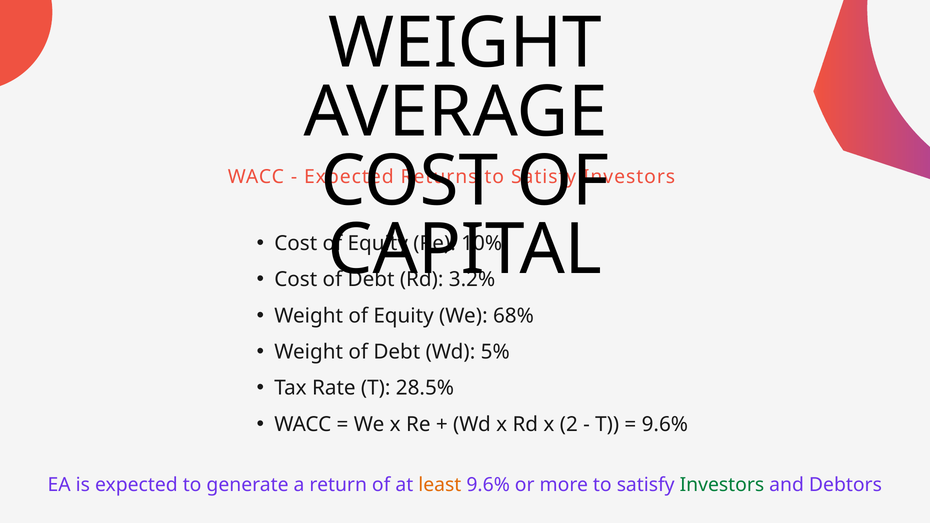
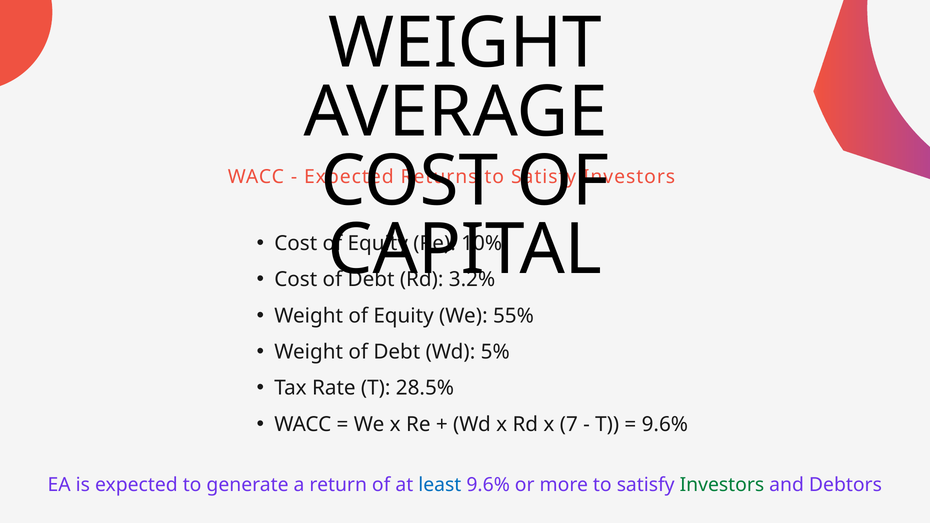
68%: 68% -> 55% (513, 316)
2: 2 -> 7 (569, 424)
least colour: orange -> blue (440, 485)
